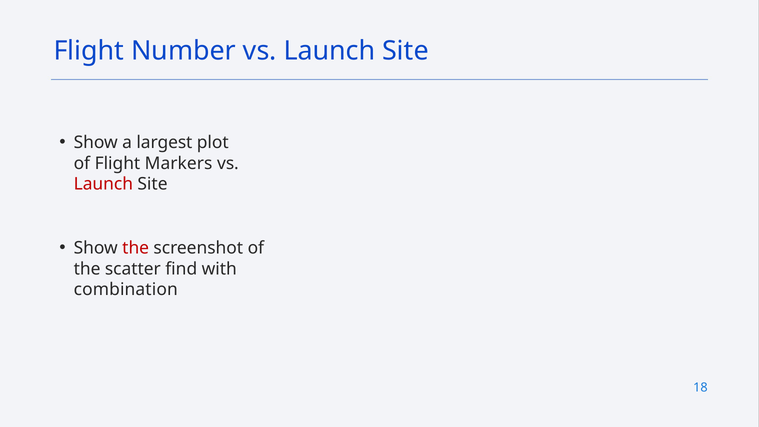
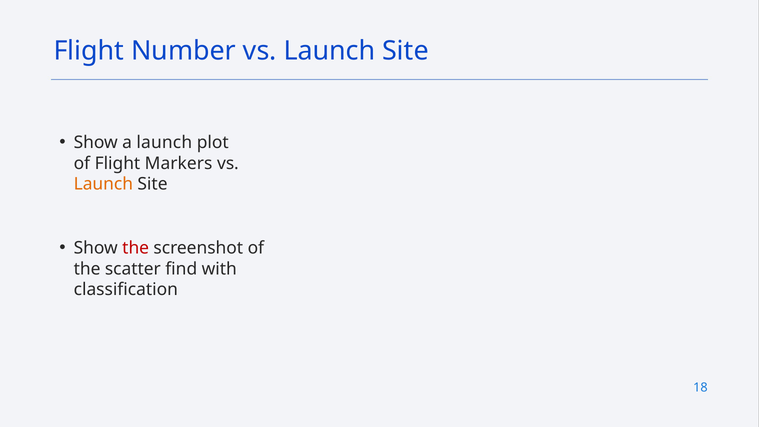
a largest: largest -> launch (164, 143)
Launch colour: red -> orange (103, 184)
combination: combination -> classification (126, 290)
